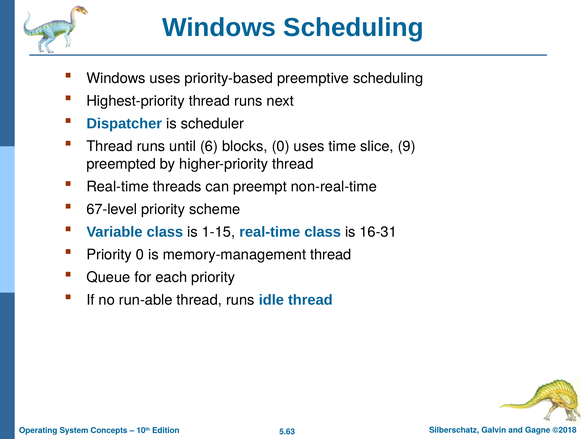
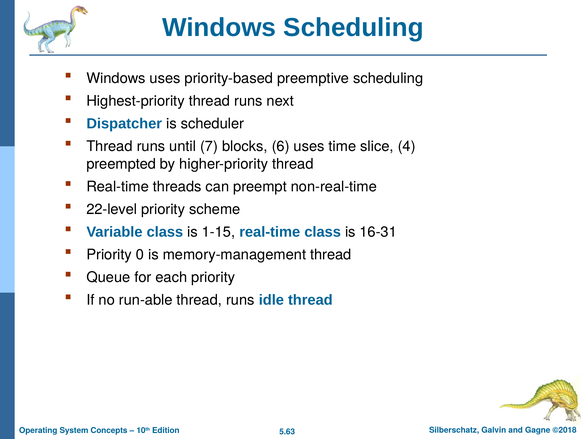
6: 6 -> 7 (209, 147)
blocks 0: 0 -> 6 (281, 147)
9: 9 -> 4 (407, 147)
67-level: 67-level -> 22-level (112, 209)
